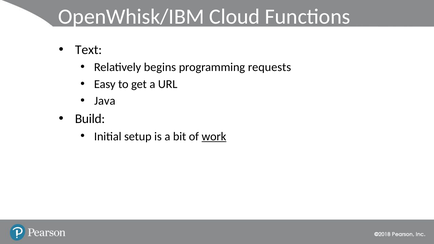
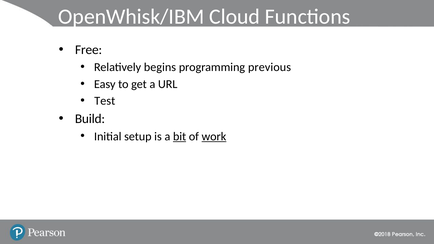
Text: Text -> Free (89, 50)
requests: requests -> previous (270, 67)
Java: Java -> Test (105, 101)
bit underline: none -> present (180, 136)
